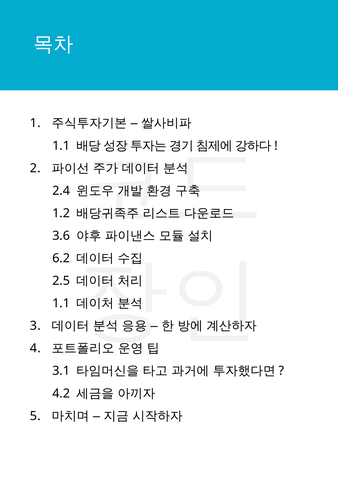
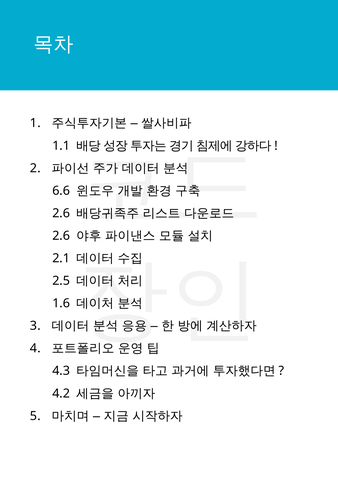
2.4: 2.4 -> 6.6 (61, 191)
1.2: 1.2 -> 2.6 (61, 213)
3.6: 3.6 -> 2.6 (61, 236)
6.2: 6.2 -> 2.1 (61, 258)
1.1: 1.1 -> 1.6 (61, 303)
3.1: 3.1 -> 4.3 (61, 371)
